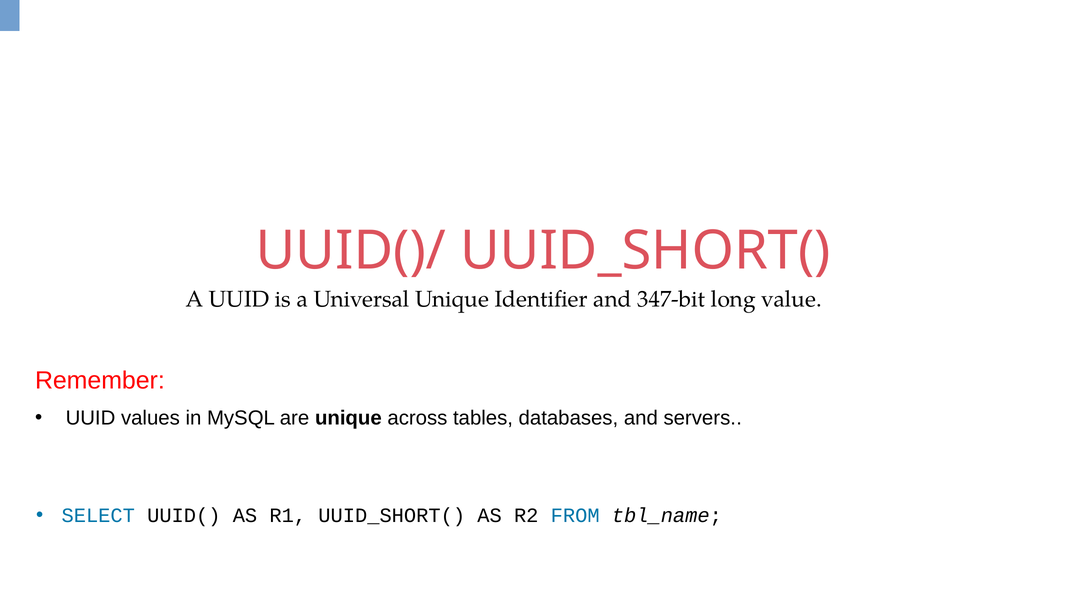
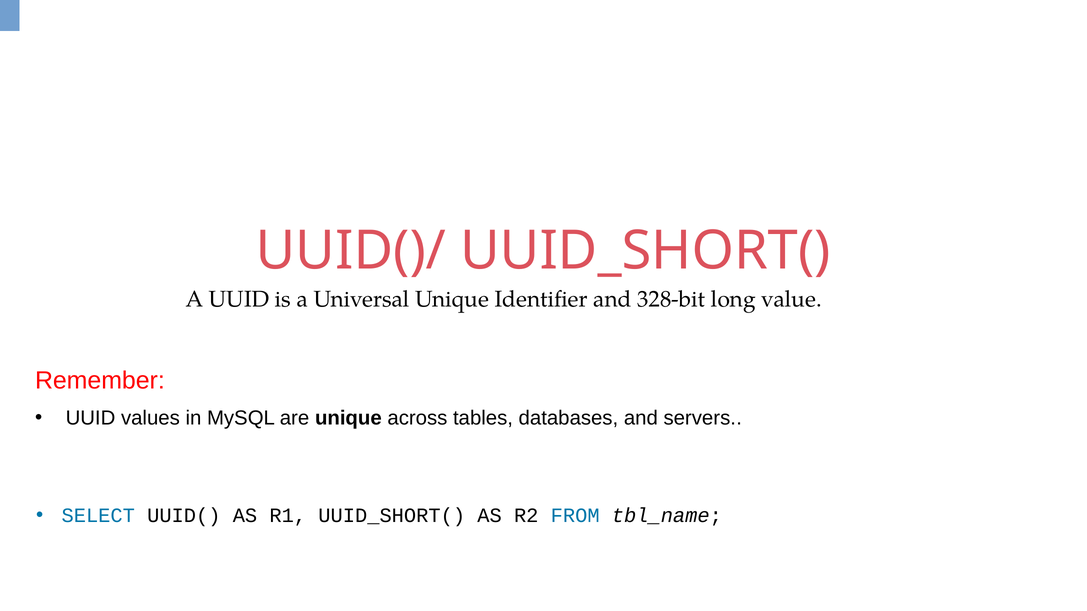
347-bit: 347-bit -> 328-bit (671, 300)
